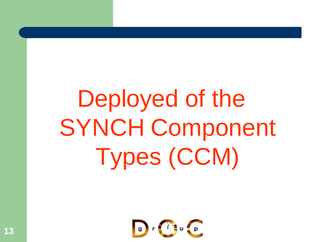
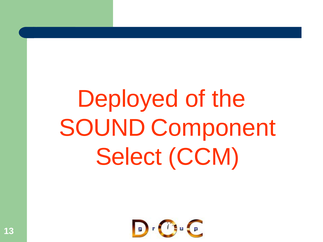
SYNCH: SYNCH -> SOUND (102, 128)
Types: Types -> Select (129, 157)
